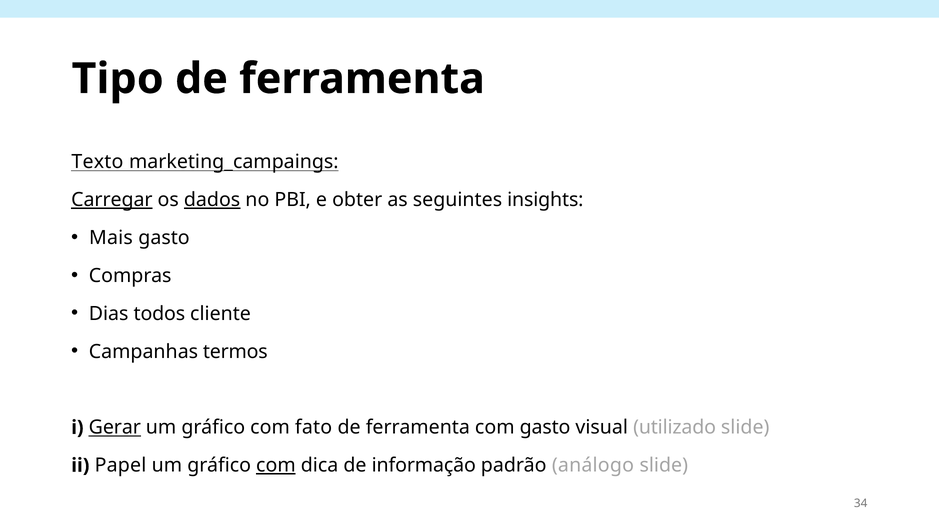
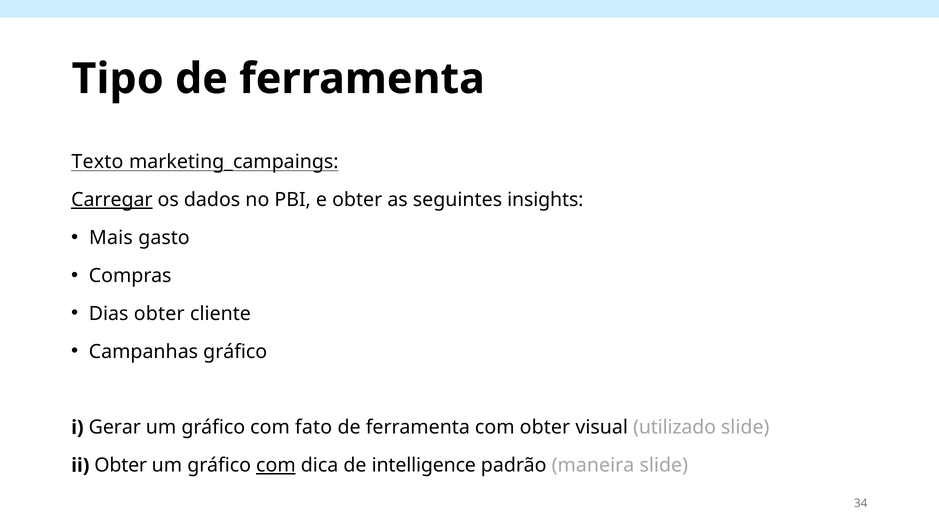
dados underline: present -> none (212, 200)
Dias todos: todos -> obter (159, 314)
Campanhas termos: termos -> gráfico (235, 352)
Gerar underline: present -> none (115, 428)
com gasto: gasto -> obter (545, 428)
ii Papel: Papel -> Obter (121, 466)
informação: informação -> intelligence (424, 466)
análogo: análogo -> maneira (593, 466)
